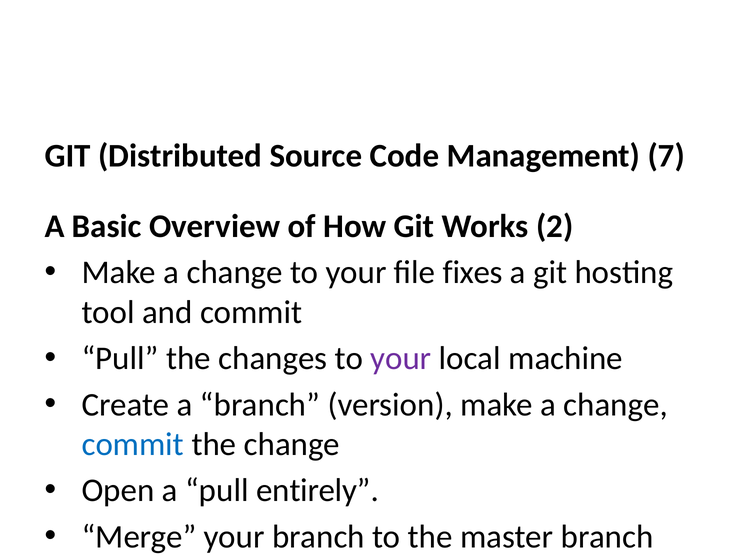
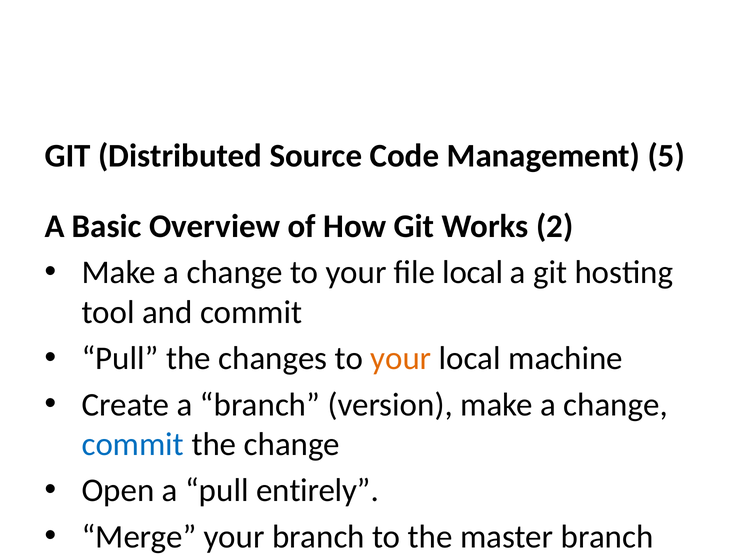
7: 7 -> 5 (666, 156)
file fixes: fixes -> local (473, 272)
your colour: purple -> orange (401, 358)
